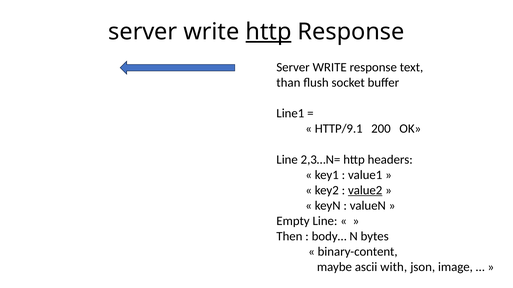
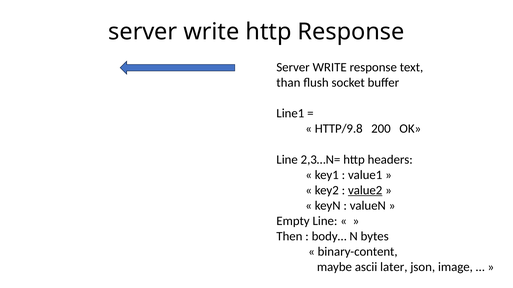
http underline: present -> none (268, 32)
HTTP/9.1: HTTP/9.1 -> HTTP/9.8 (339, 129)
with: with -> later (394, 268)
